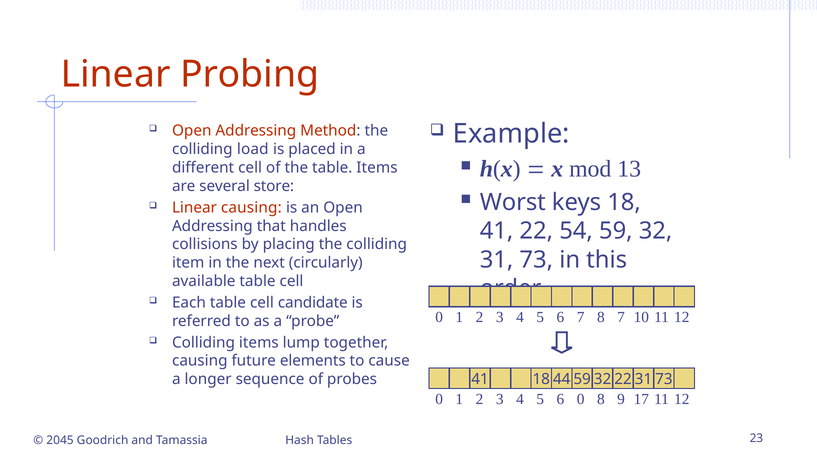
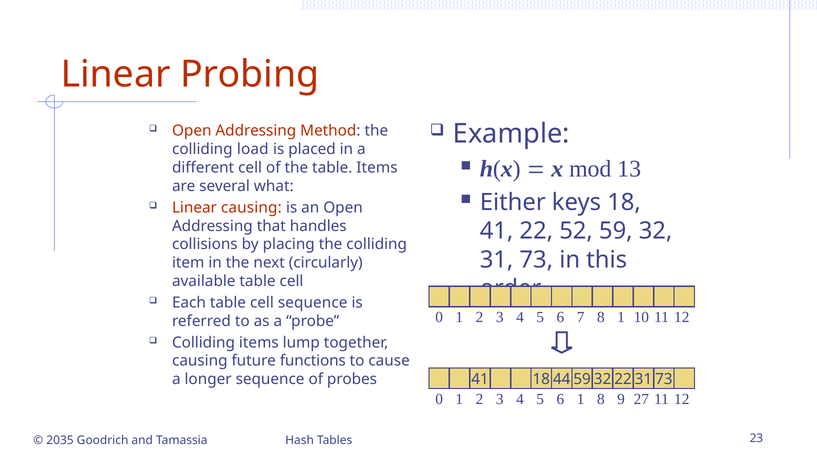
store: store -> what (274, 186)
Worst: Worst -> Either (513, 202)
54: 54 -> 52 (576, 231)
cell candidate: candidate -> sequence (313, 302)
8 7: 7 -> 1 (621, 317)
elements: elements -> functions (313, 361)
6 0: 0 -> 1 (581, 399)
17: 17 -> 27 (641, 399)
2045: 2045 -> 2035 (60, 440)
